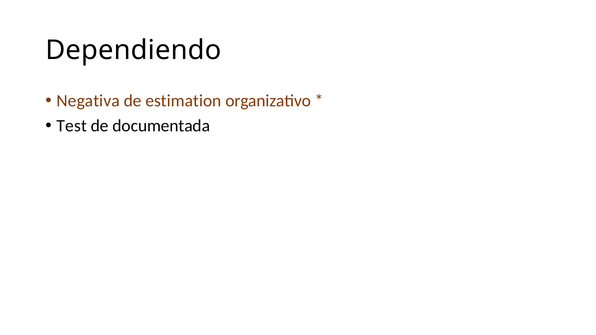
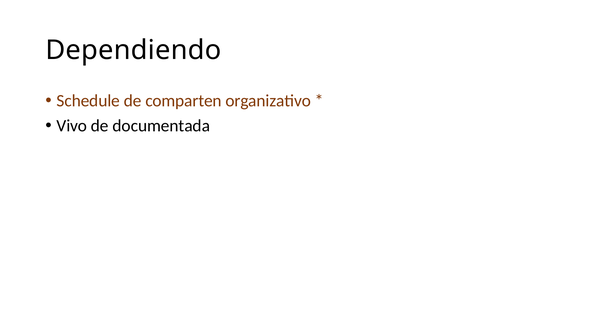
Negativa: Negativa -> Schedule (88, 101)
estimation: estimation -> comparten (184, 101)
Test: Test -> Vivo (72, 126)
